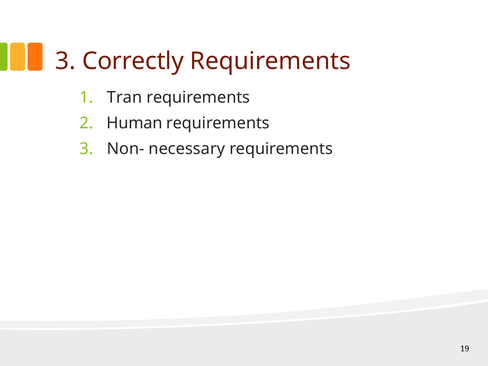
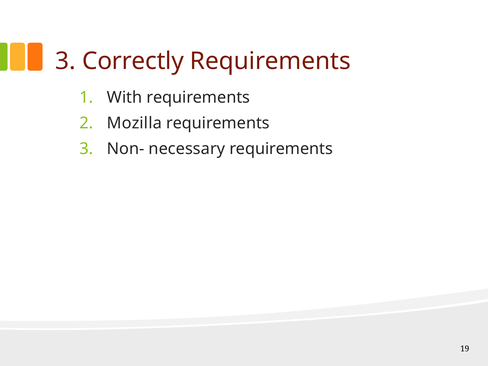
Tran: Tran -> With (125, 97)
Human: Human -> Mozilla (134, 123)
